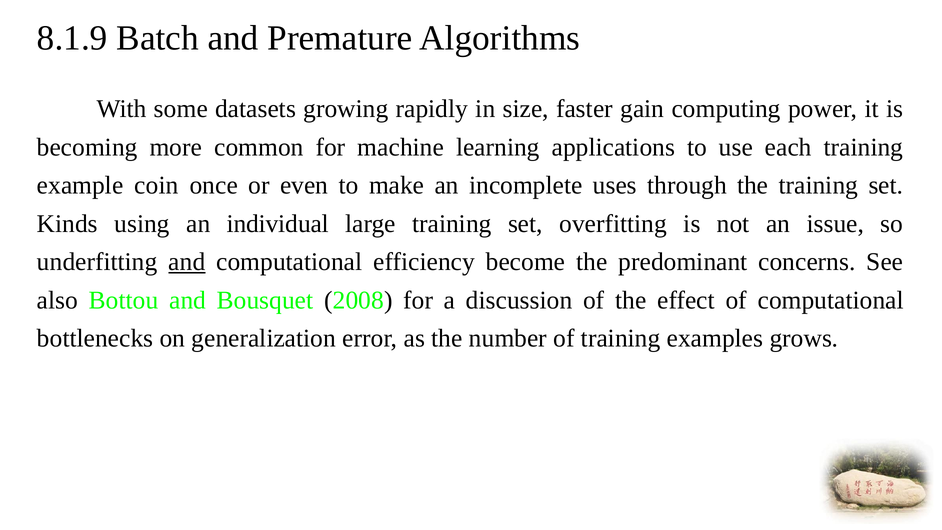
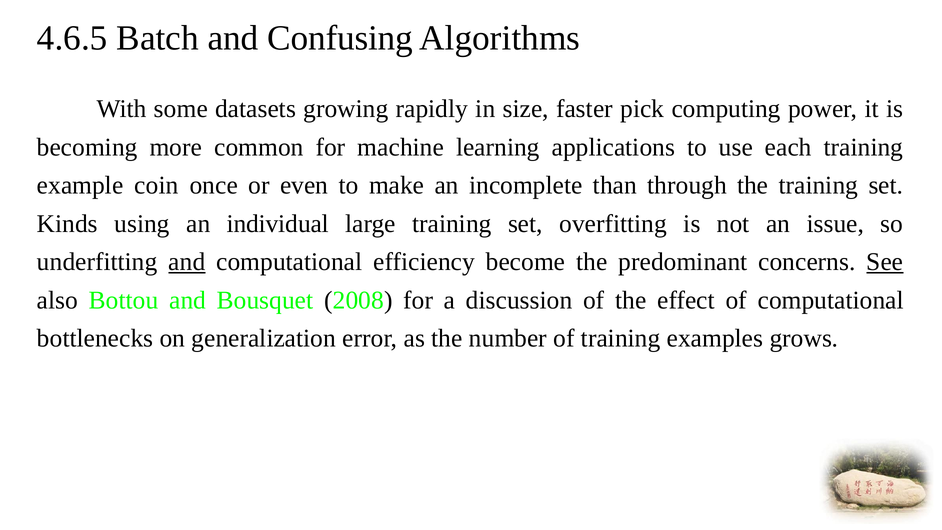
8.1.9: 8.1.9 -> 4.6.5 (72, 38)
Premature: Premature -> Confusing (340, 38)
gain: gain -> pick (642, 109)
uses: uses -> than (615, 185)
See underline: none -> present (885, 262)
